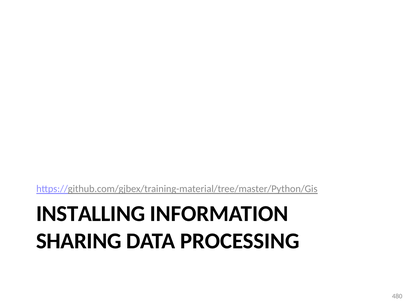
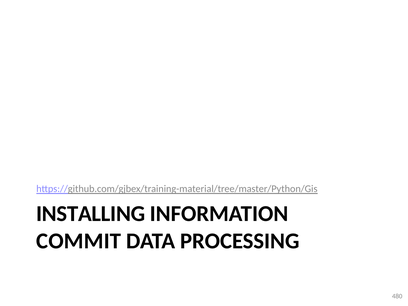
SHARING: SHARING -> COMMIT (79, 241)
